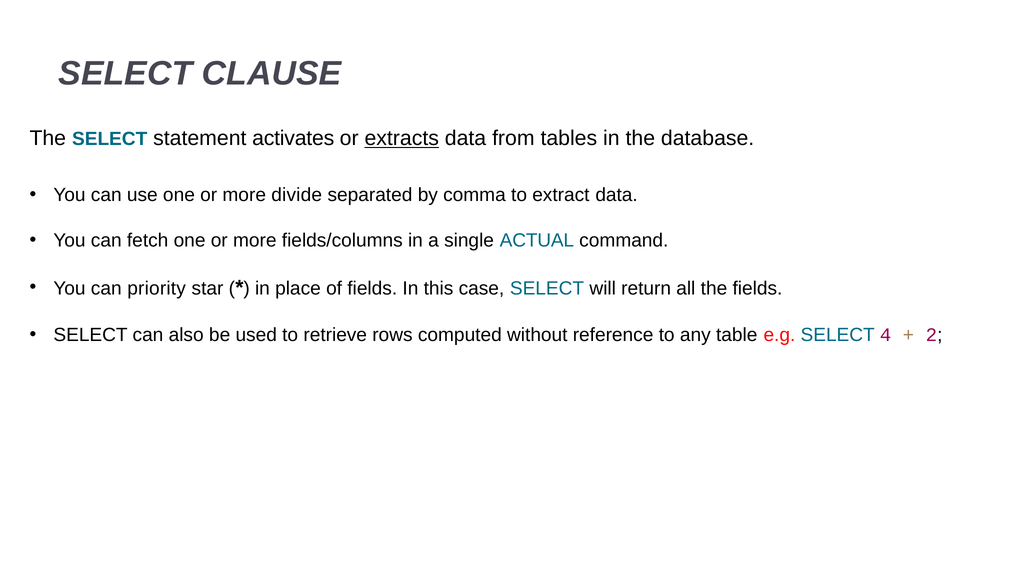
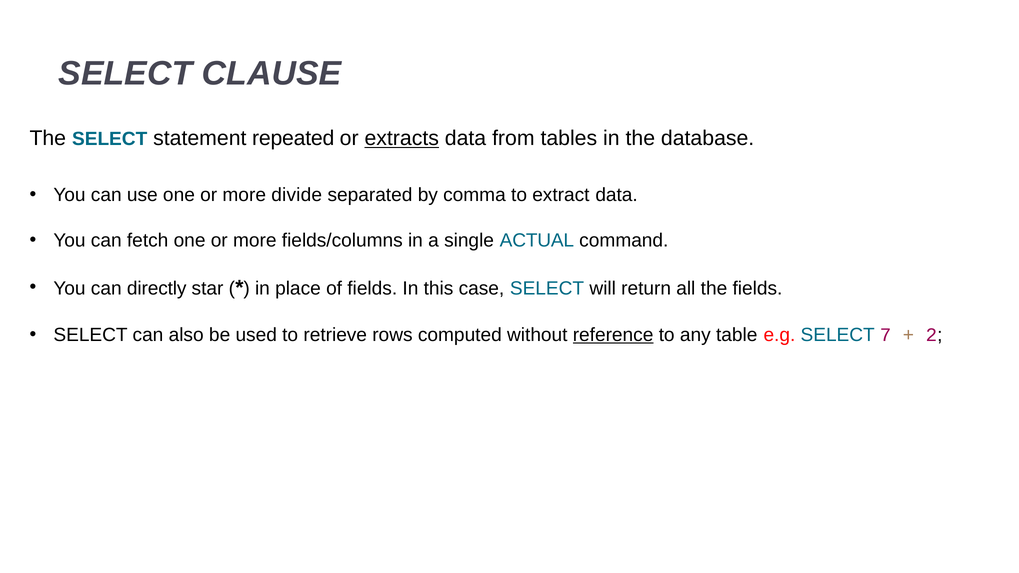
activates: activates -> repeated (293, 138)
priority: priority -> directly (157, 289)
reference underline: none -> present (613, 335)
4: 4 -> 7 (886, 335)
